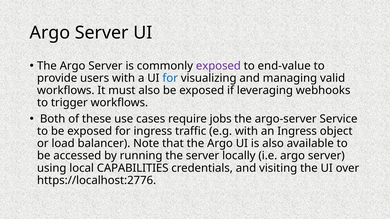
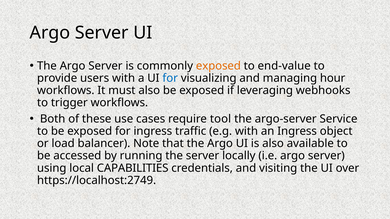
exposed colour: purple -> orange (218, 66)
valid: valid -> hour (333, 78)
jobs: jobs -> tool (221, 119)
https://localhost:2776: https://localhost:2776 -> https://localhost:2749 (97, 181)
